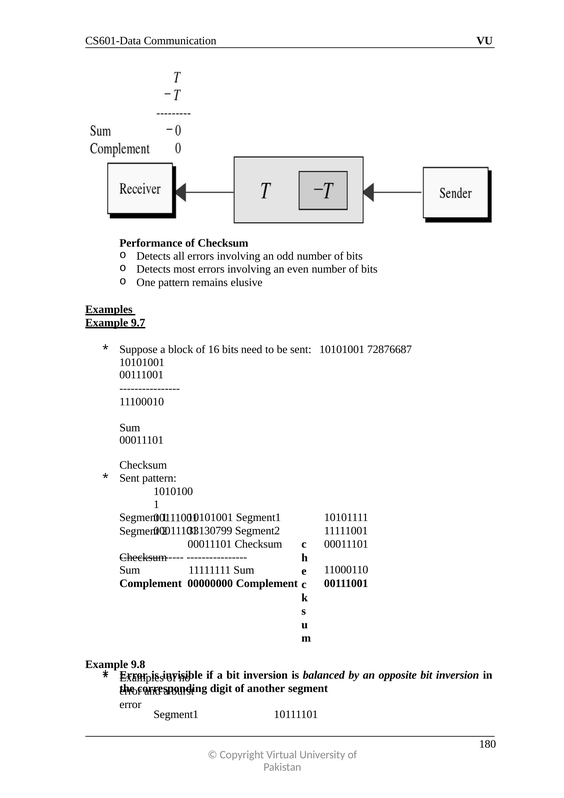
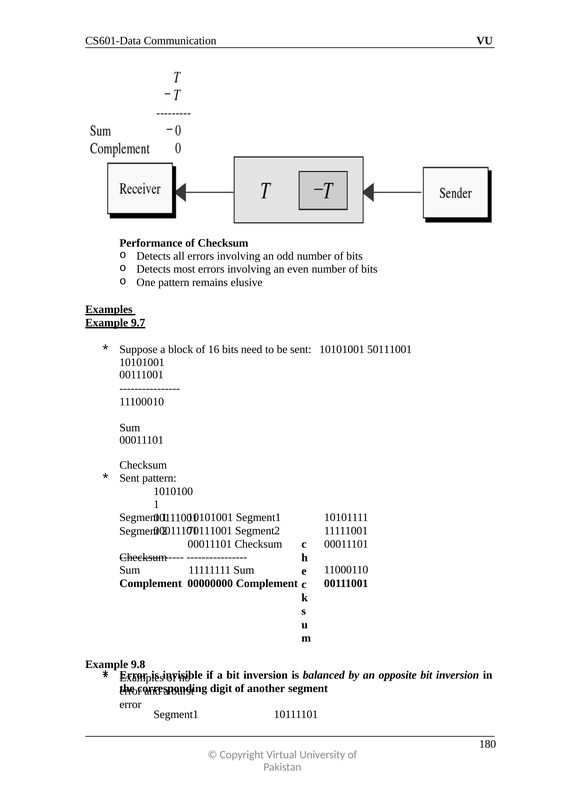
72876687: 72876687 -> 50111001 (390, 349)
33130799: 33130799 -> 70111001 (210, 531)
